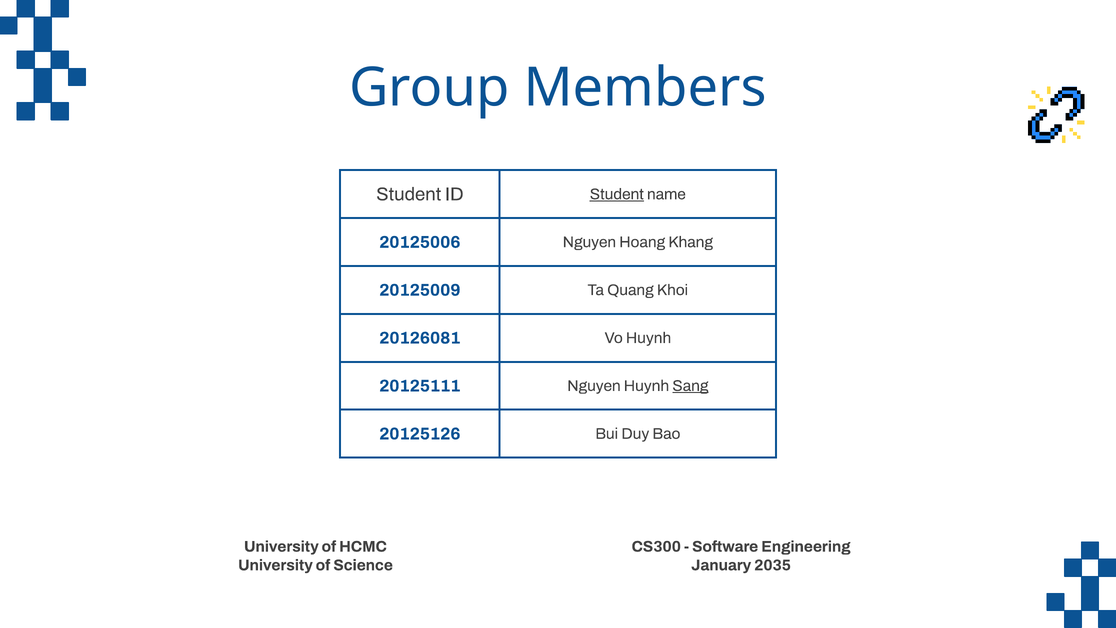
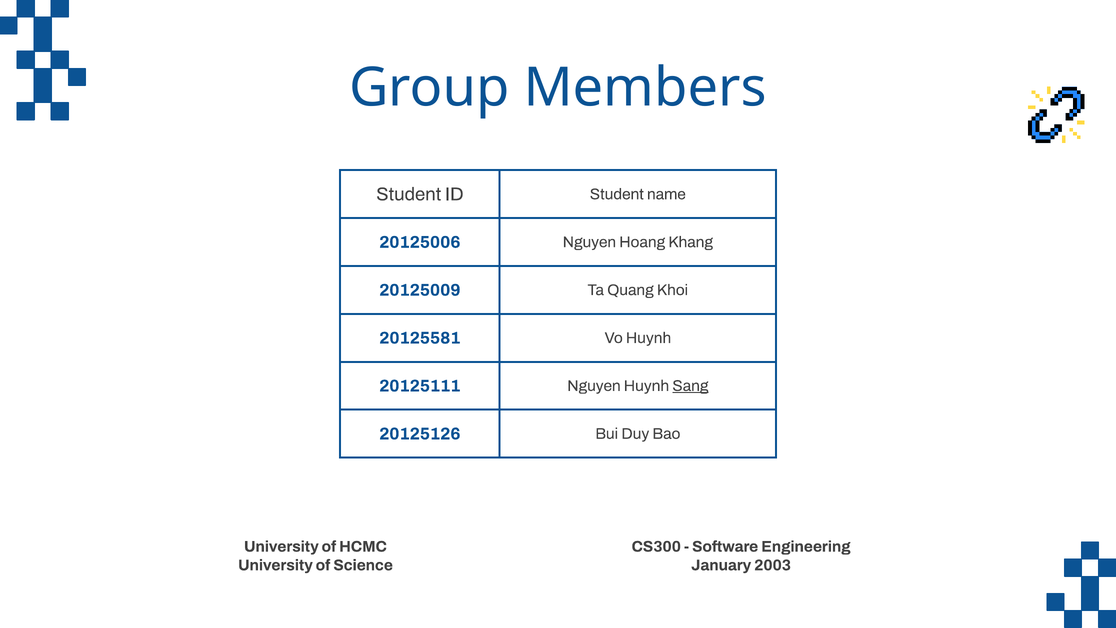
Student underline: present -> none (617, 194)
20126081: 20126081 -> 20125581 (420, 338)
2035: 2035 -> 2003 (773, 565)
